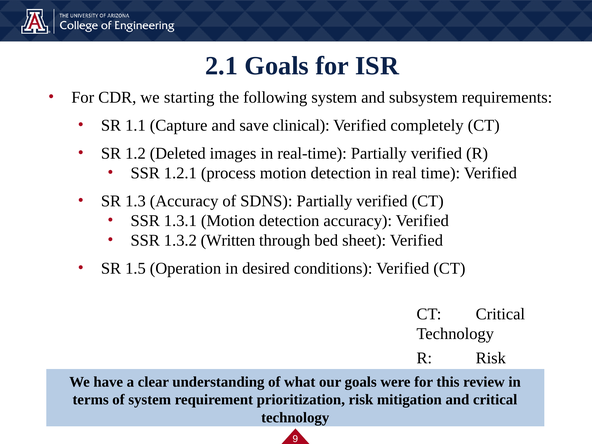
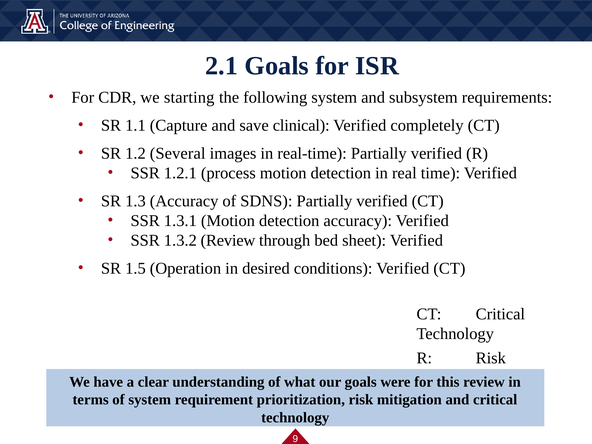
Deleted: Deleted -> Several (178, 153)
1.3.2 Written: Written -> Review (228, 241)
